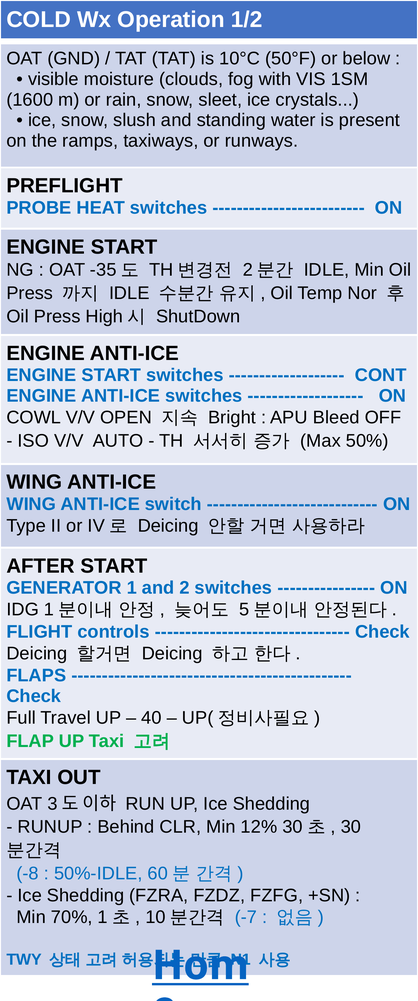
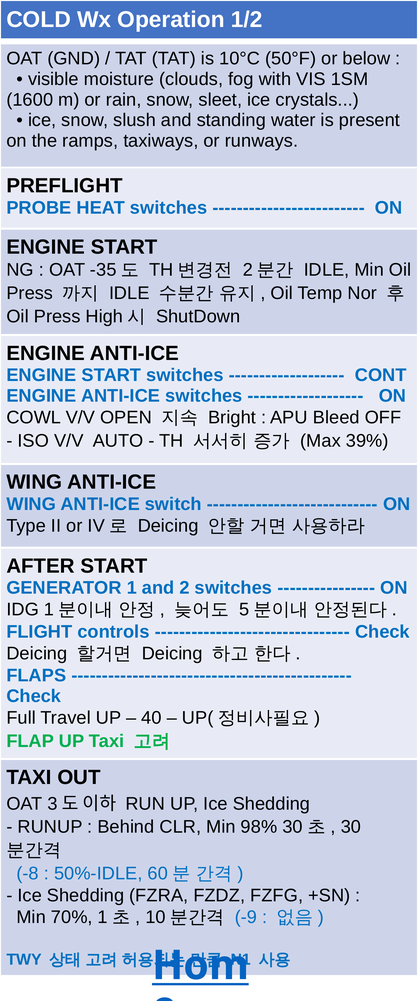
50%: 50% -> 39% (367, 440)
12%: 12% -> 98% (259, 826)
-7: -7 -> -9 (246, 917)
